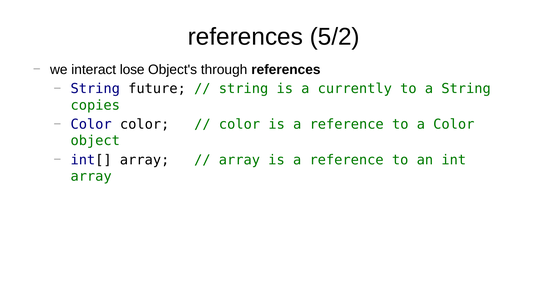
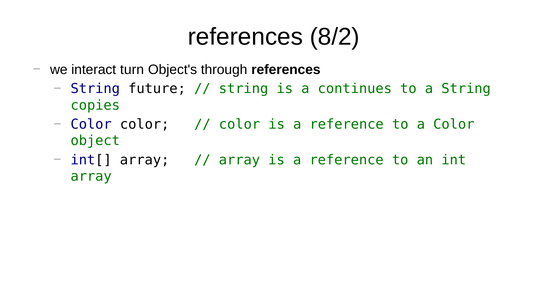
5/2: 5/2 -> 8/2 (335, 37)
lose: lose -> turn (132, 70)
currently: currently -> continues (355, 89)
